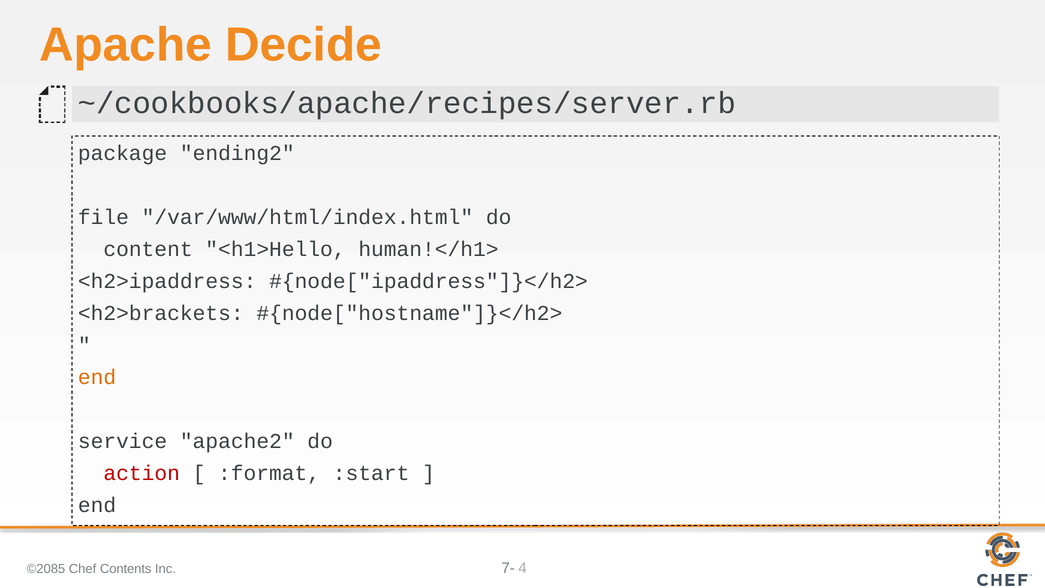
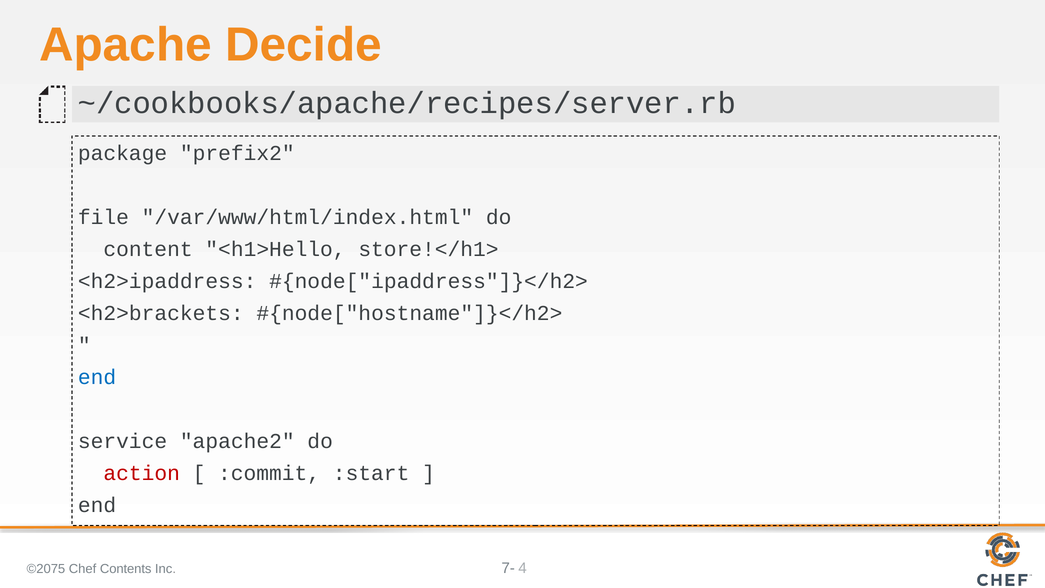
ending2: ending2 -> prefix2 (237, 153)
human!</h1>: human!</h1> -> store!</h1> (428, 249)
end colour: orange -> blue (97, 377)
:format: :format -> :commit (269, 473)
©2085: ©2085 -> ©2075 (46, 569)
